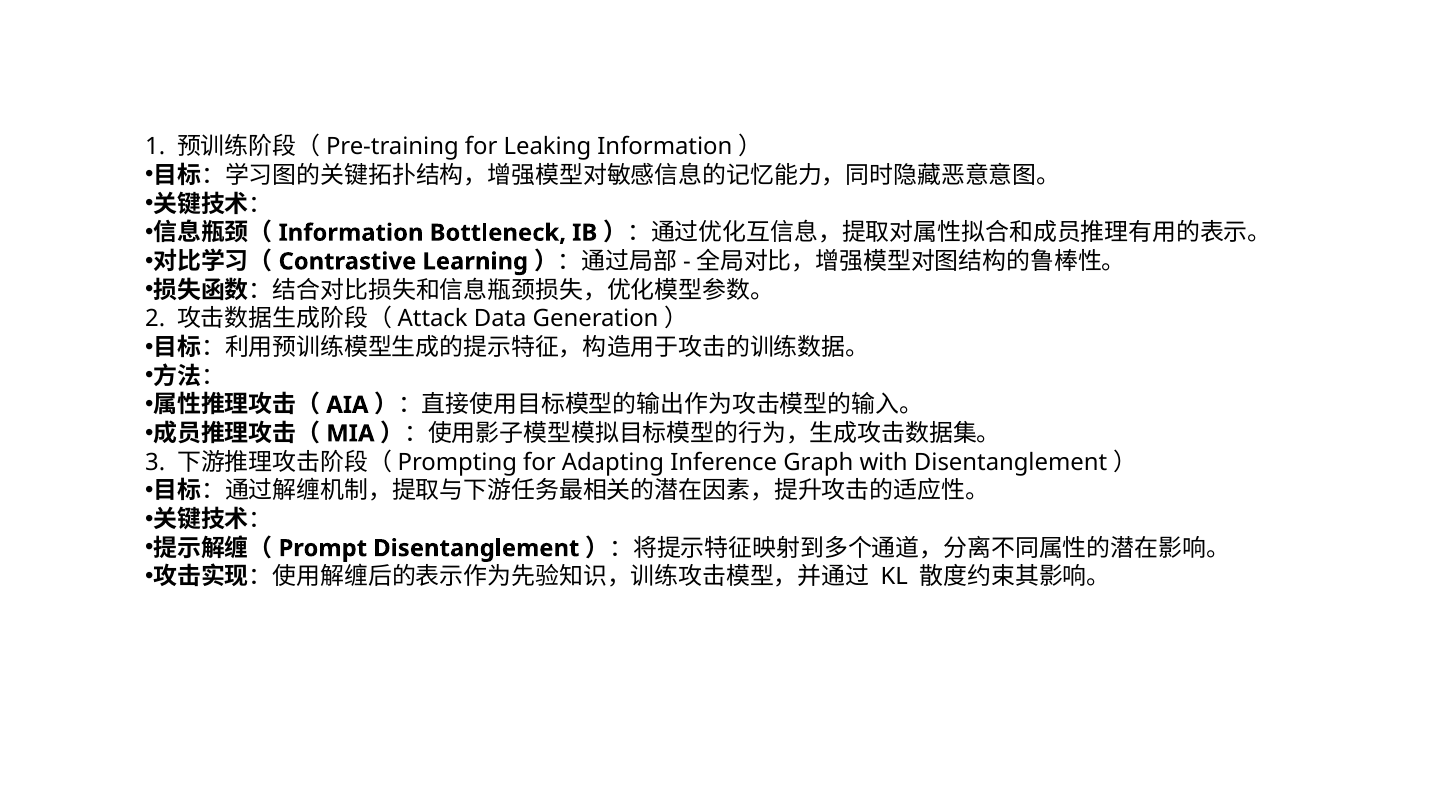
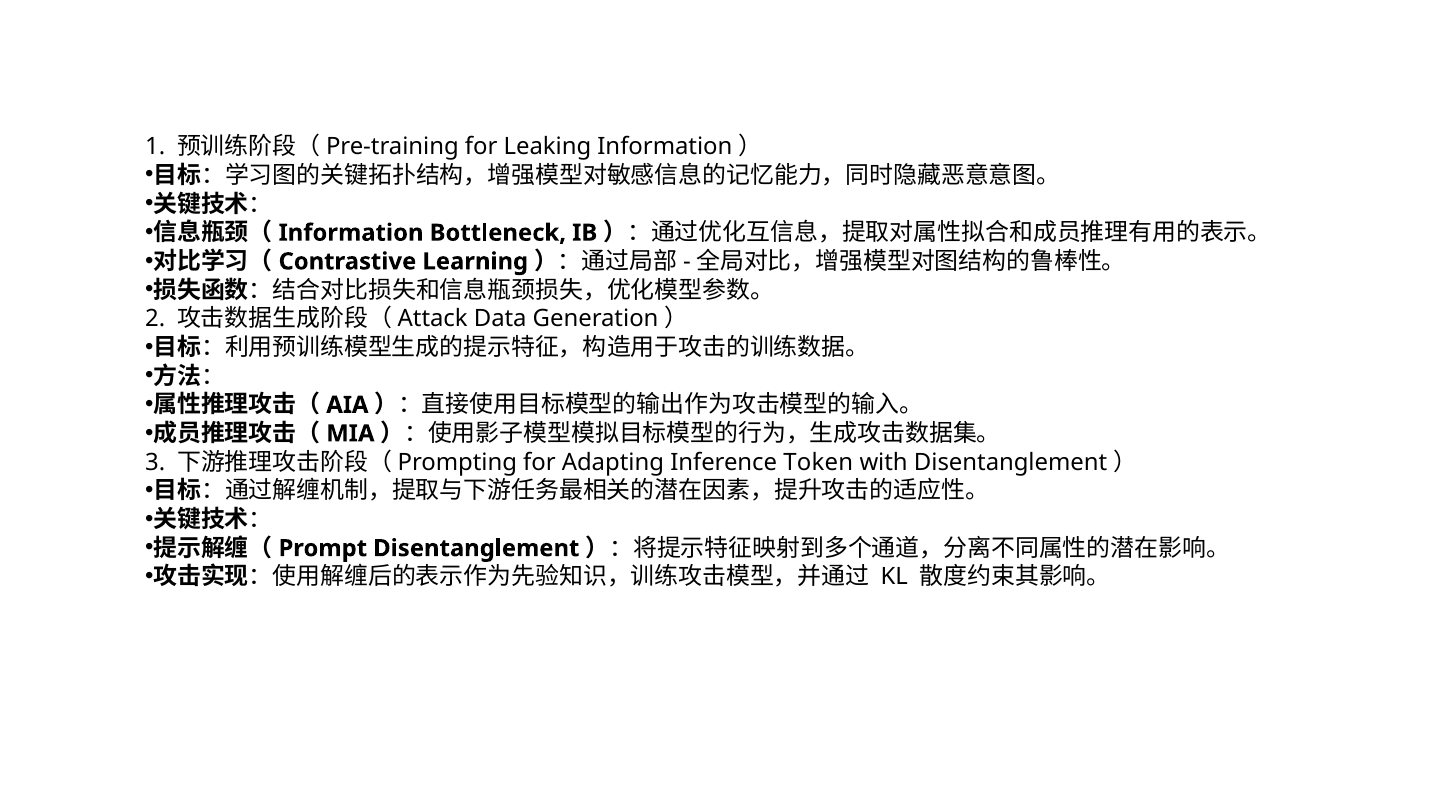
Graph: Graph -> Token (818, 463)
